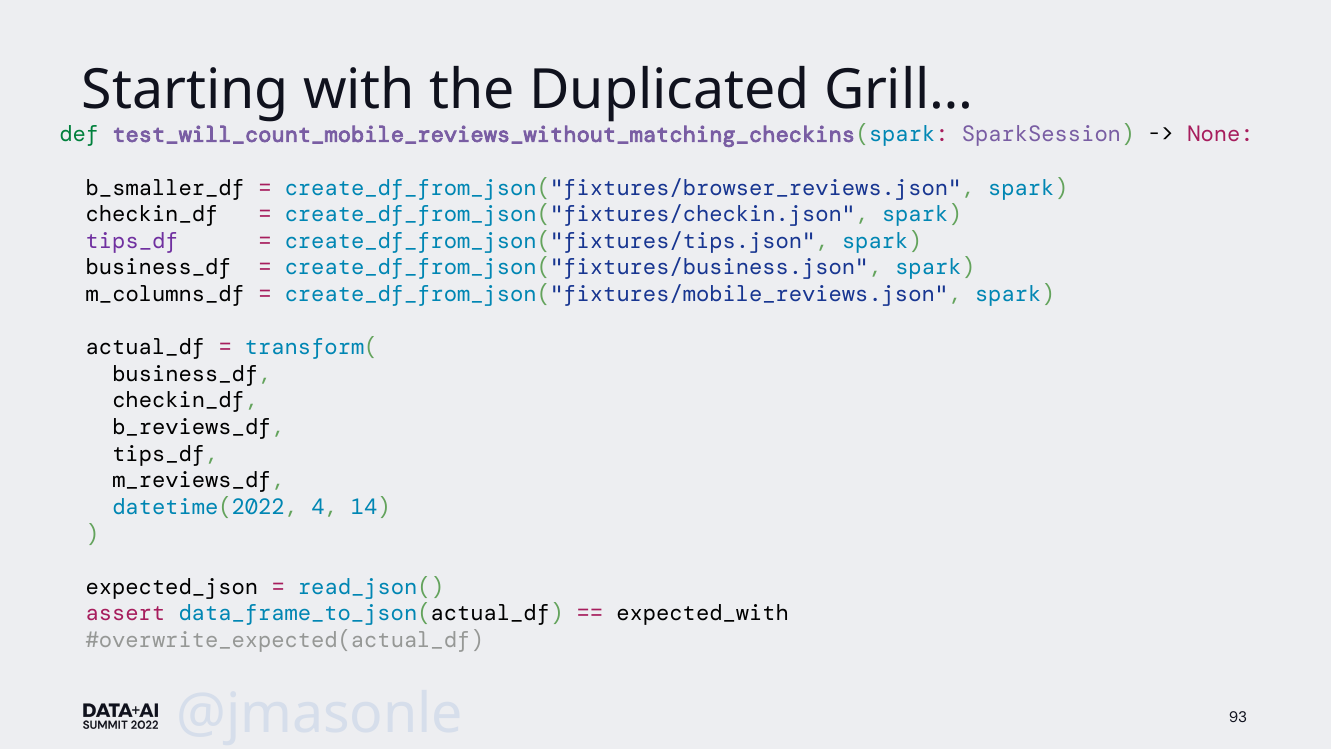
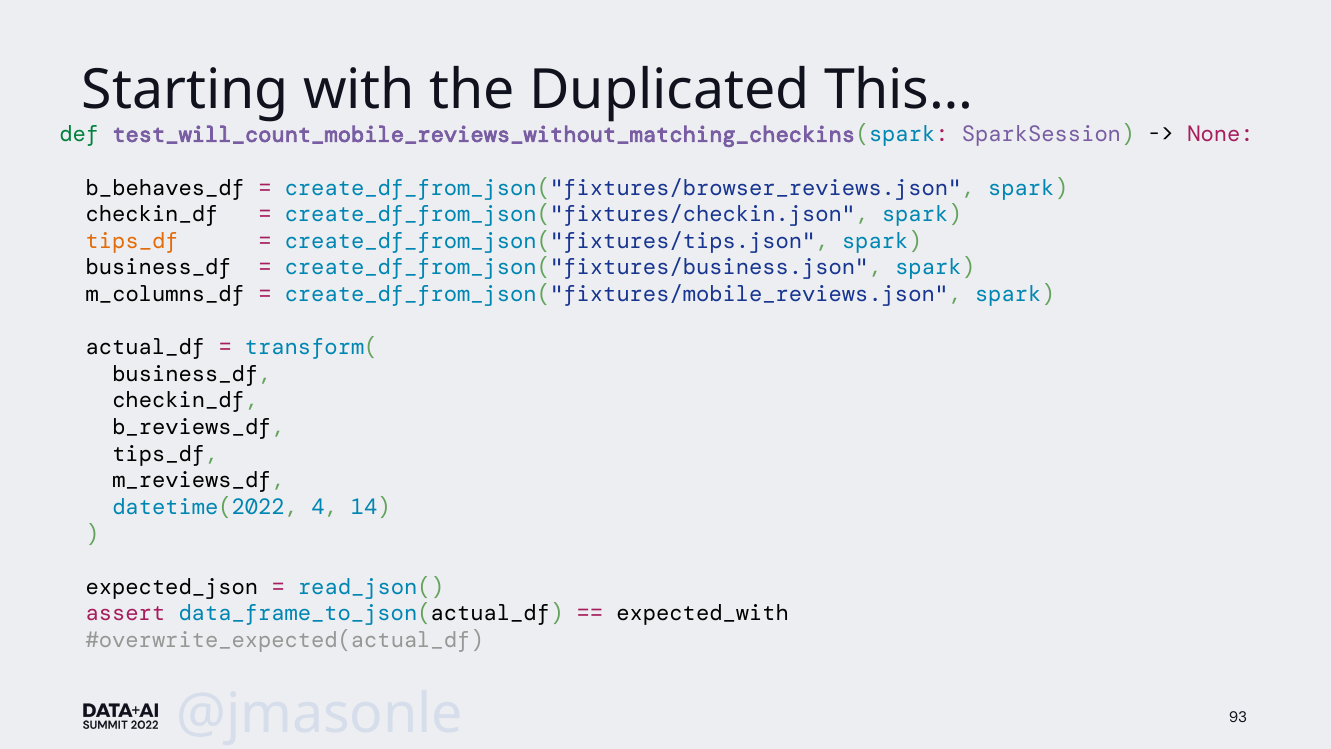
Grill…: Grill… -> This… (899, 90)
b_smaller_df: b_smaller_df -> b_behaves_df (165, 188)
tips_df colour: purple -> orange (132, 241)
